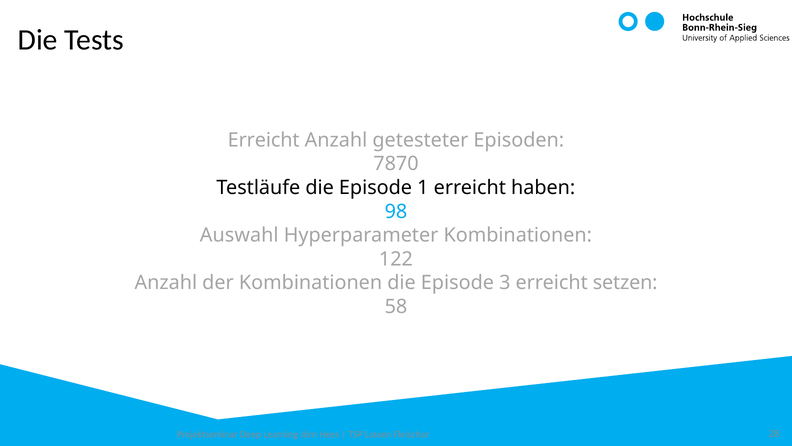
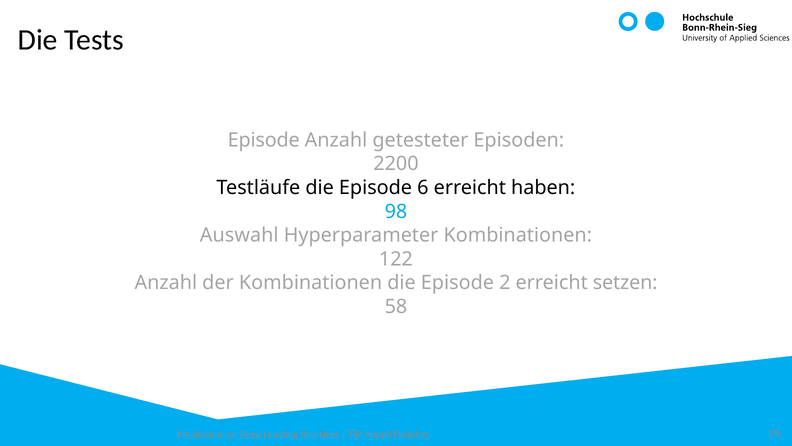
Erreicht: Erreicht -> Episode (264, 140)
7870: 7870 -> 2200 (396, 164)
1: 1 -> 6 (423, 187)
3: 3 -> 2 (505, 283)
TSP Lassen: Lassen -> Anzahl (378, 434)
28: 28 -> 79 (774, 434)
